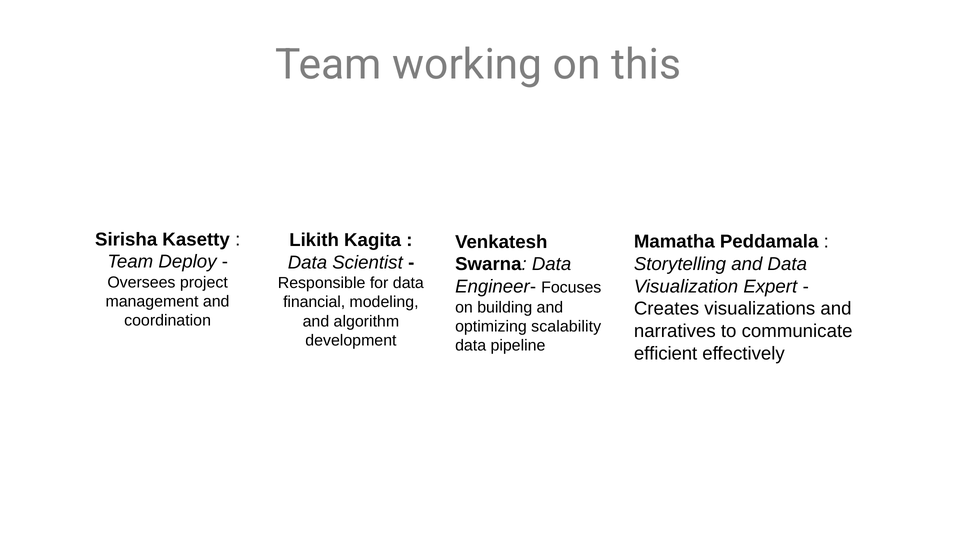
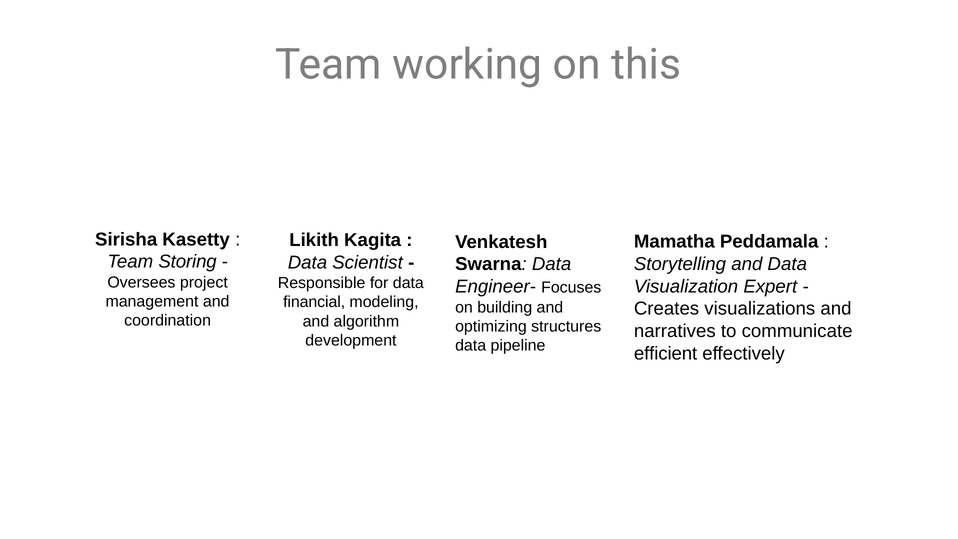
Deploy: Deploy -> Storing (188, 262)
scalability: scalability -> structures (566, 326)
